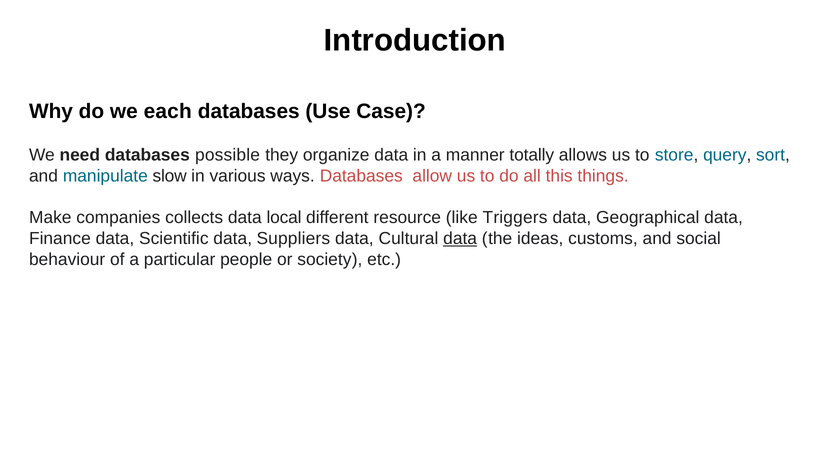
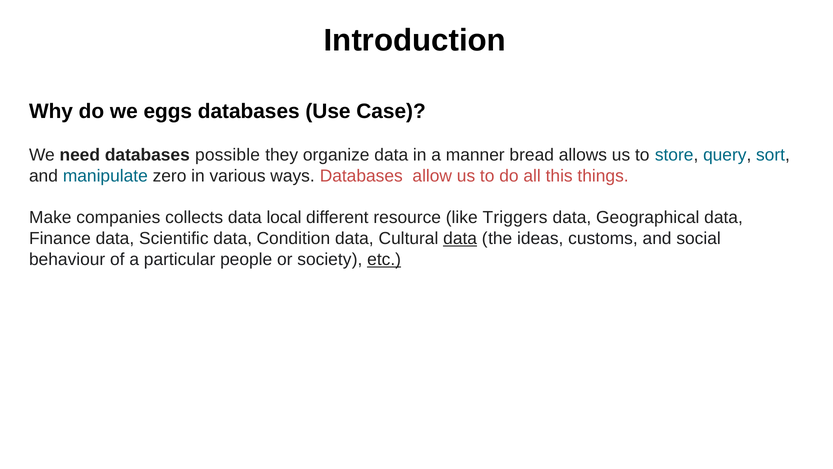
each: each -> eggs (168, 111)
totally: totally -> bread (532, 155)
slow: slow -> zero (170, 176)
Suppliers: Suppliers -> Condition (293, 238)
etc underline: none -> present (384, 259)
